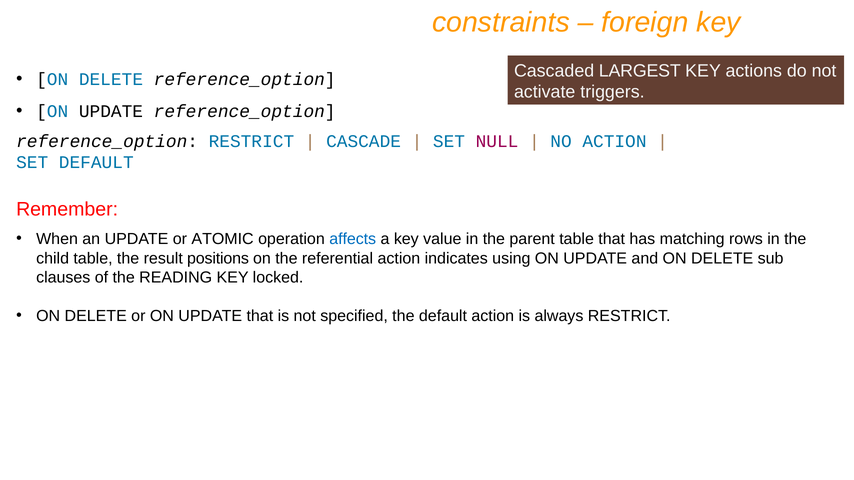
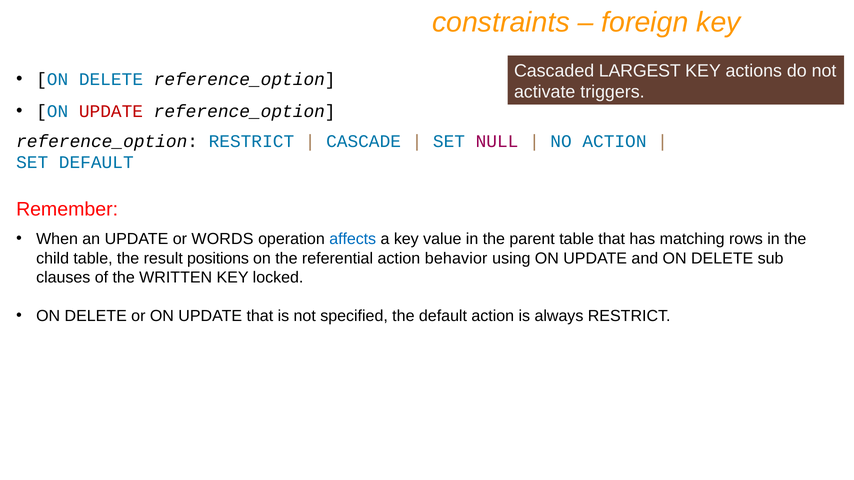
UPDATE colour: black -> red (111, 111)
ATOMIC: ATOMIC -> WORDS (222, 239)
indicates: indicates -> behavior (456, 258)
READING: READING -> WRITTEN (176, 278)
